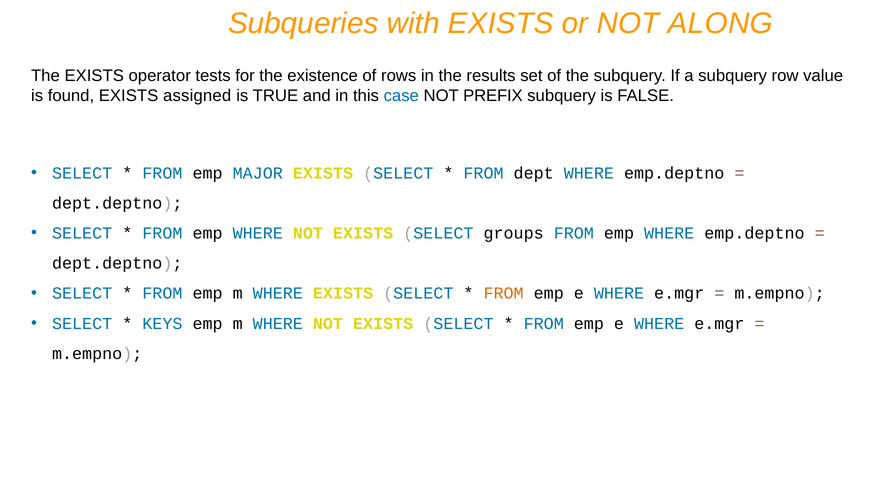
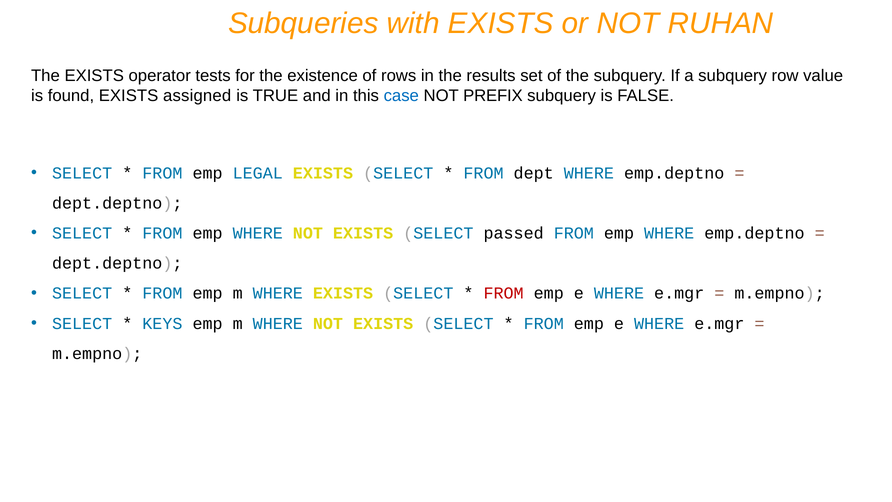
ALONG: ALONG -> RUHAN (720, 23)
MAJOR: MAJOR -> LEGAL (258, 173)
groups: groups -> passed (514, 233)
FROM colour: orange -> red (504, 293)
